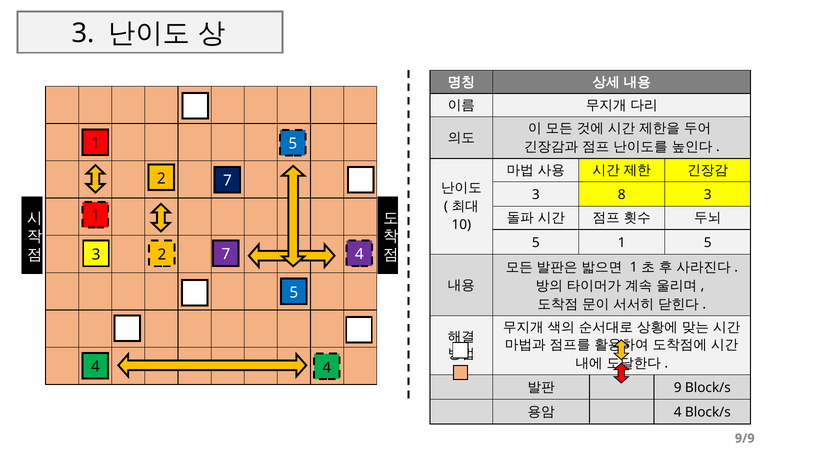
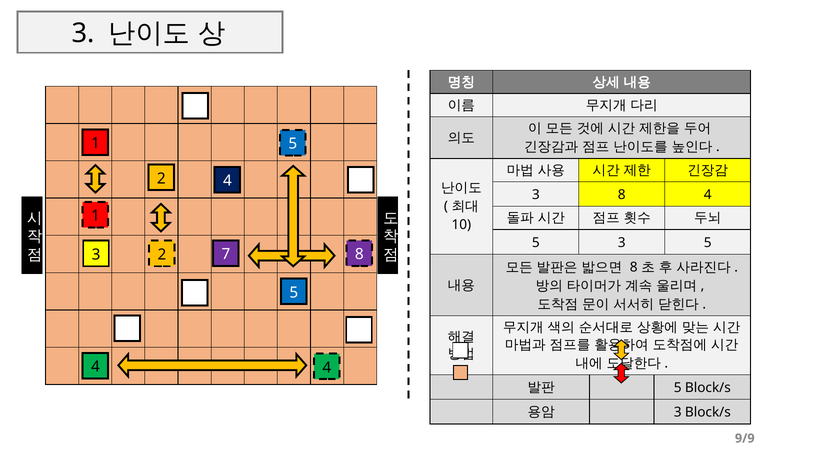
7: 7 -> 4 (227, 181)
8 3: 3 -> 4 (708, 195)
1: 1 -> 3 (622, 242)
7 4: 4 -> 8 (359, 254)
1: 1 -> 8 (634, 267)
9: 9 -> 5 (678, 387)
4: 4 -> 3 (678, 412)
